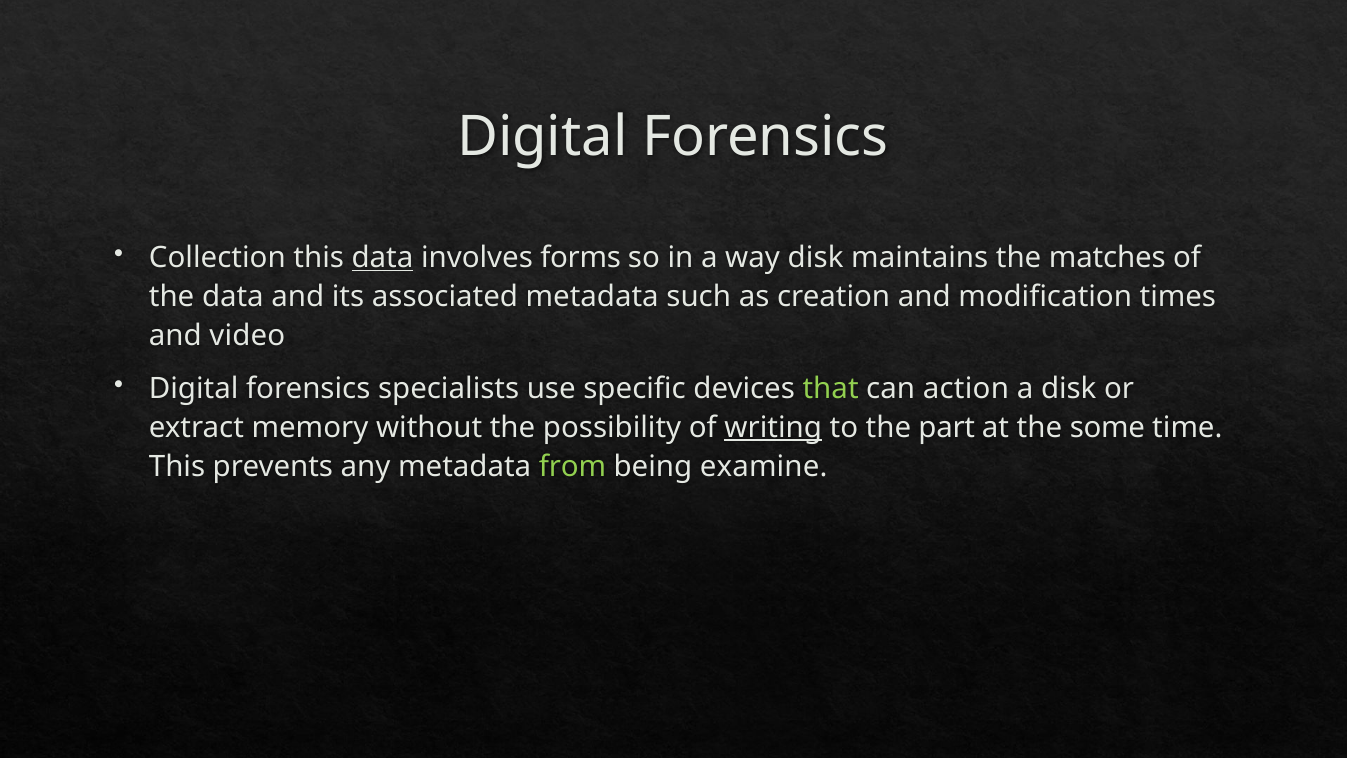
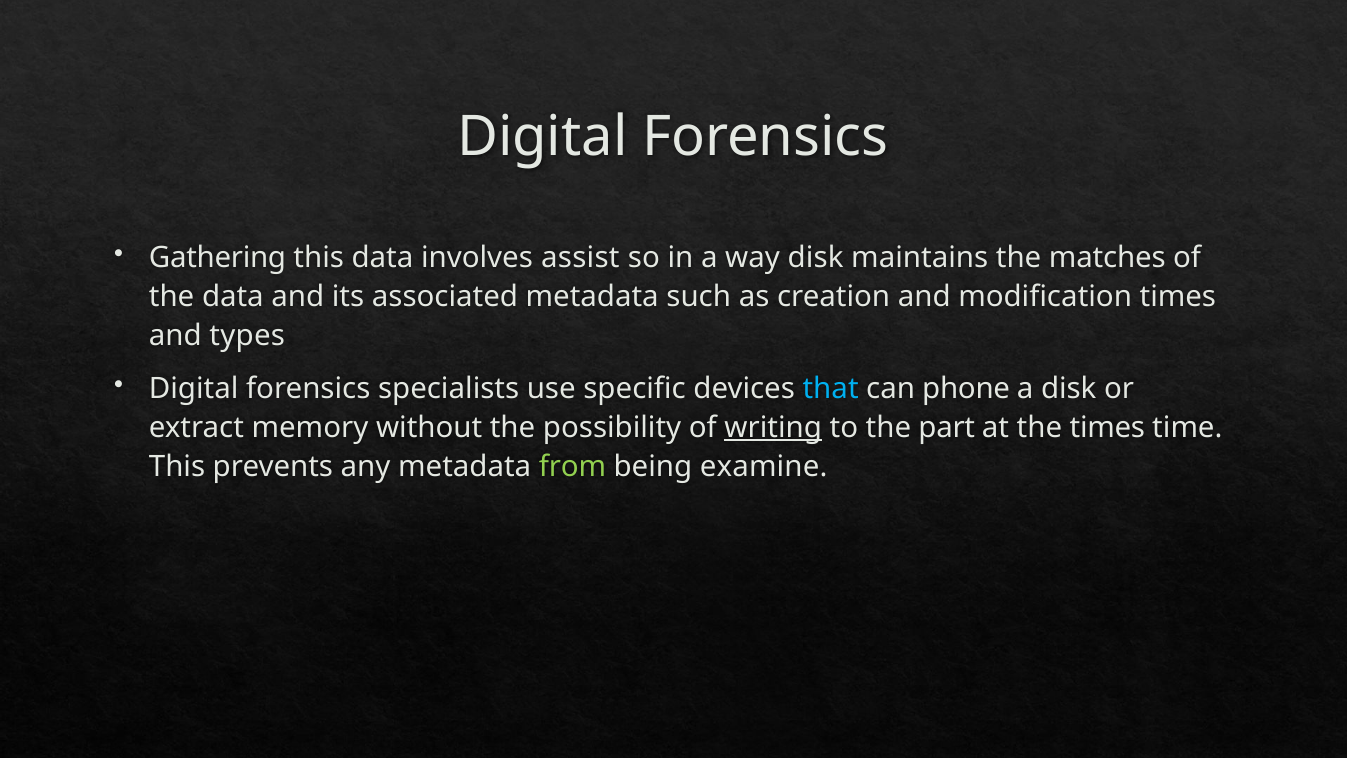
Collection: Collection -> Gathering (218, 258)
data underline: present -> none (383, 258)
forms: forms -> assist (580, 258)
video: video -> types (247, 335)
that colour: light green -> light blue (831, 389)
action: action -> phone (966, 389)
the some: some -> times (1107, 427)
